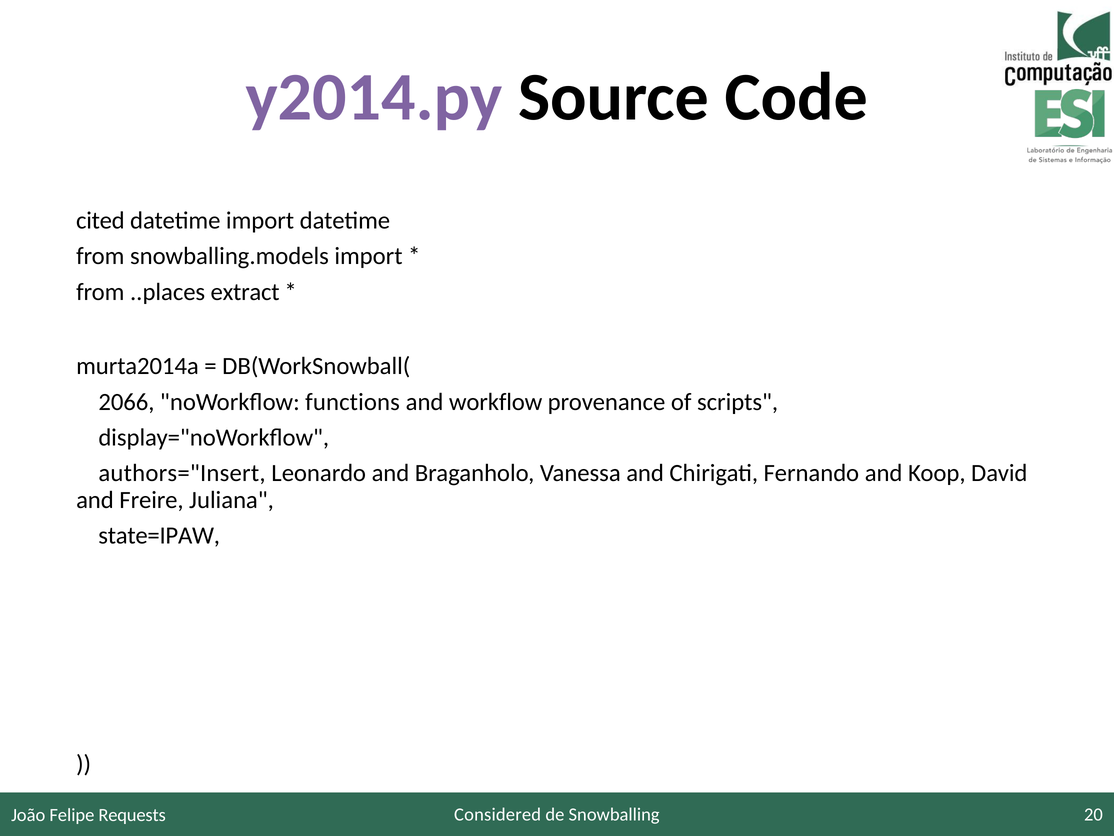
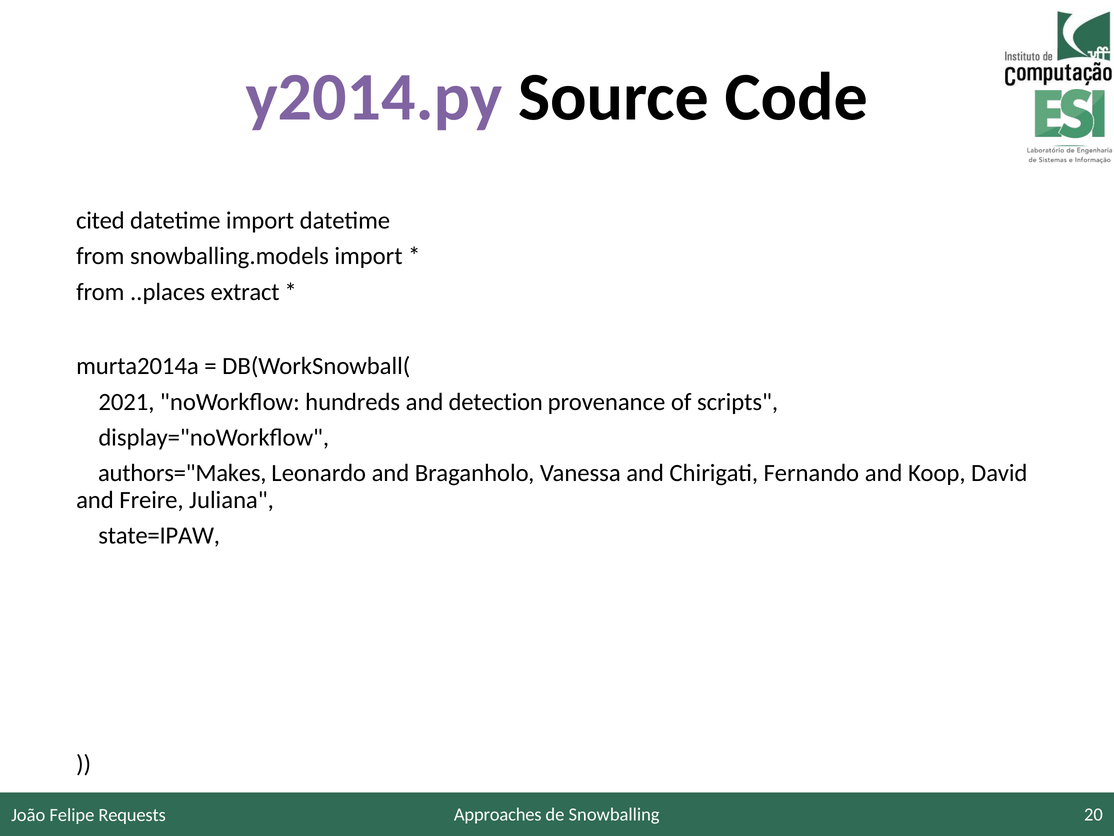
2066: 2066 -> 2021 (126, 402)
functions: functions -> hundreds (353, 402)
workflow: workflow -> detection (496, 402)
authors="Insert: authors="Insert -> authors="Makes (182, 473)
Considered: Considered -> Approaches (498, 814)
